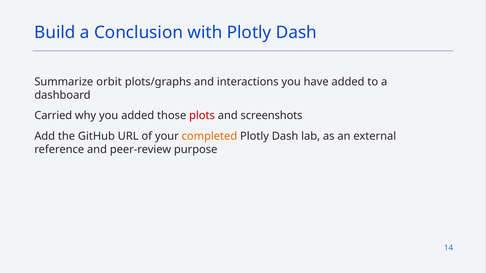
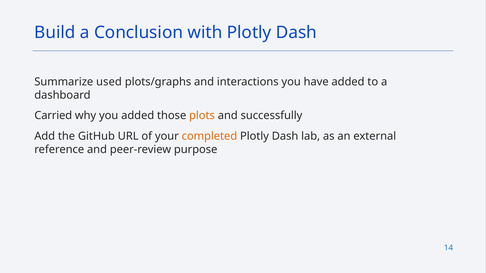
orbit: orbit -> used (109, 82)
plots colour: red -> orange (202, 116)
screenshots: screenshots -> successfully (271, 116)
